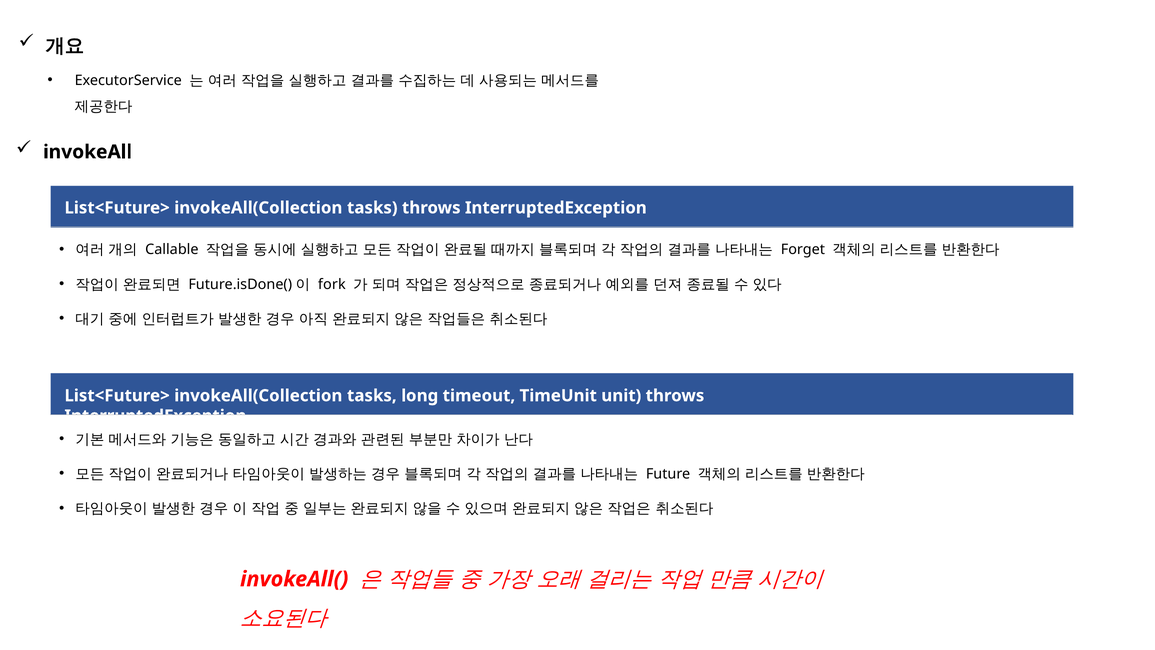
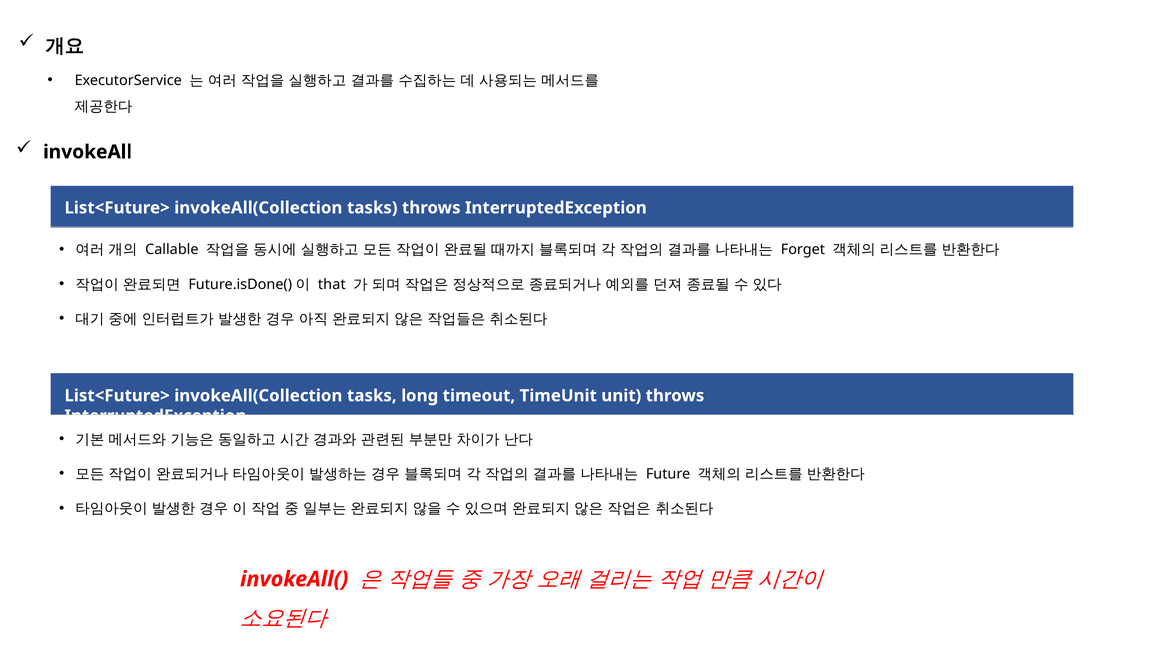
fork: fork -> that (332, 284)
